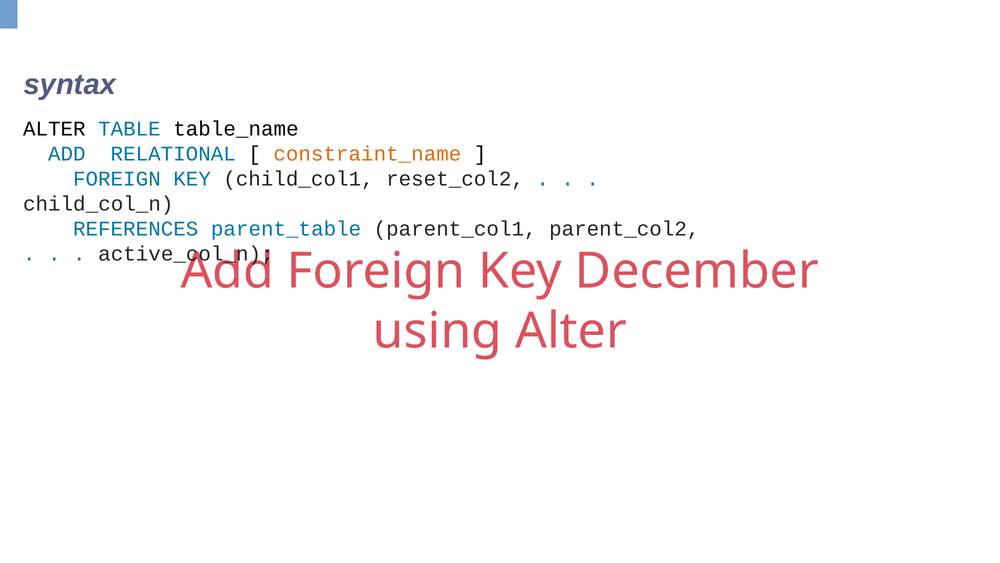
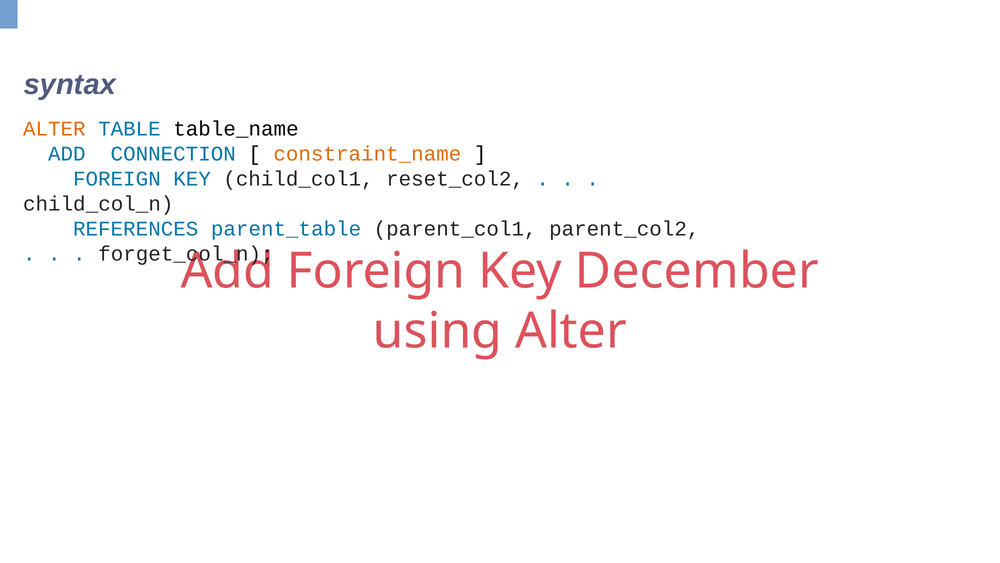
ALTER colour: black -> orange (54, 129)
RELATIONAL: RELATIONAL -> CONNECTION (173, 154)
active_col_n: active_col_n -> forget_col_n (186, 254)
